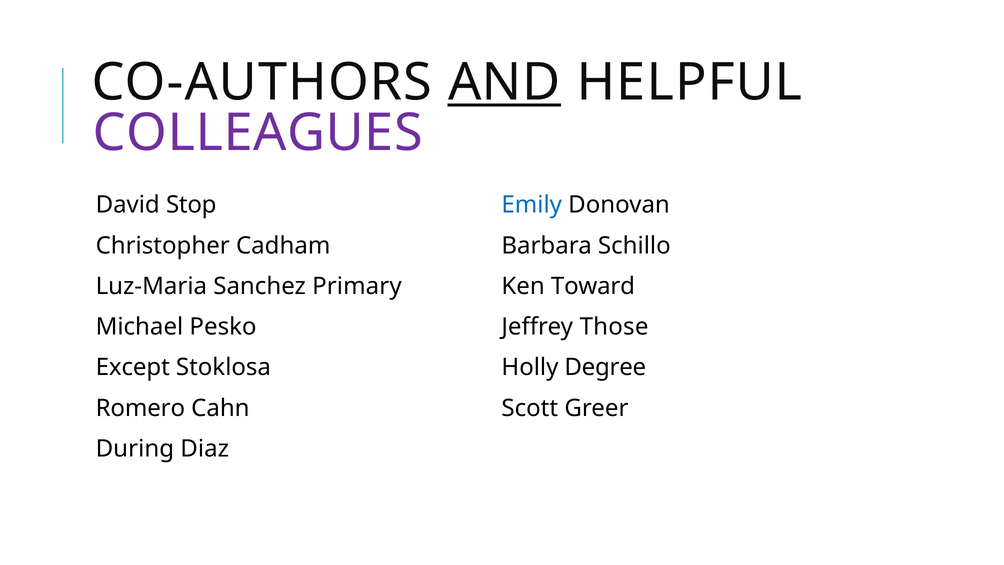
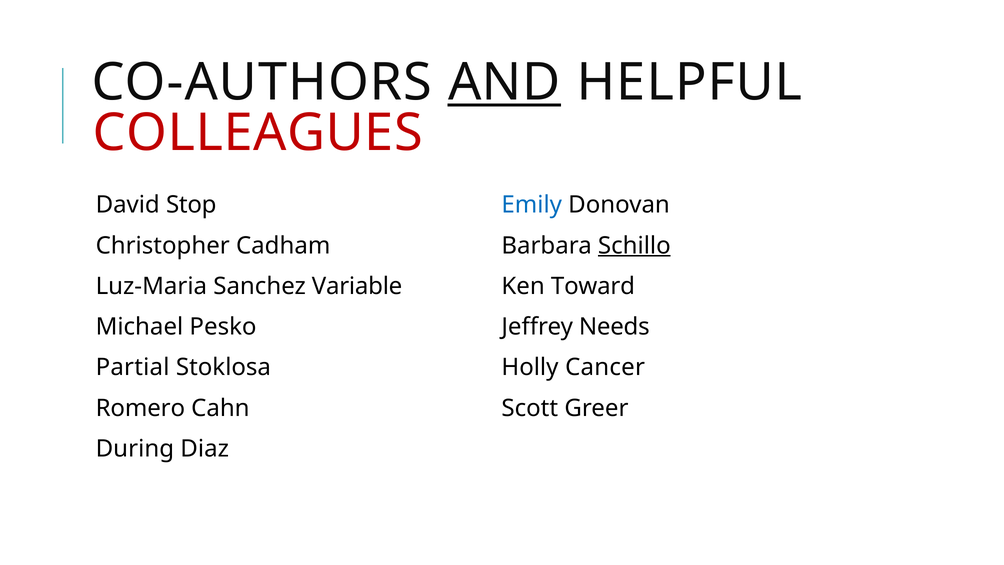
COLLEAGUES colour: purple -> red (258, 133)
Schillo underline: none -> present (634, 245)
Primary: Primary -> Variable (357, 286)
Those: Those -> Needs (614, 327)
Except: Except -> Partial (133, 367)
Degree: Degree -> Cancer (605, 367)
